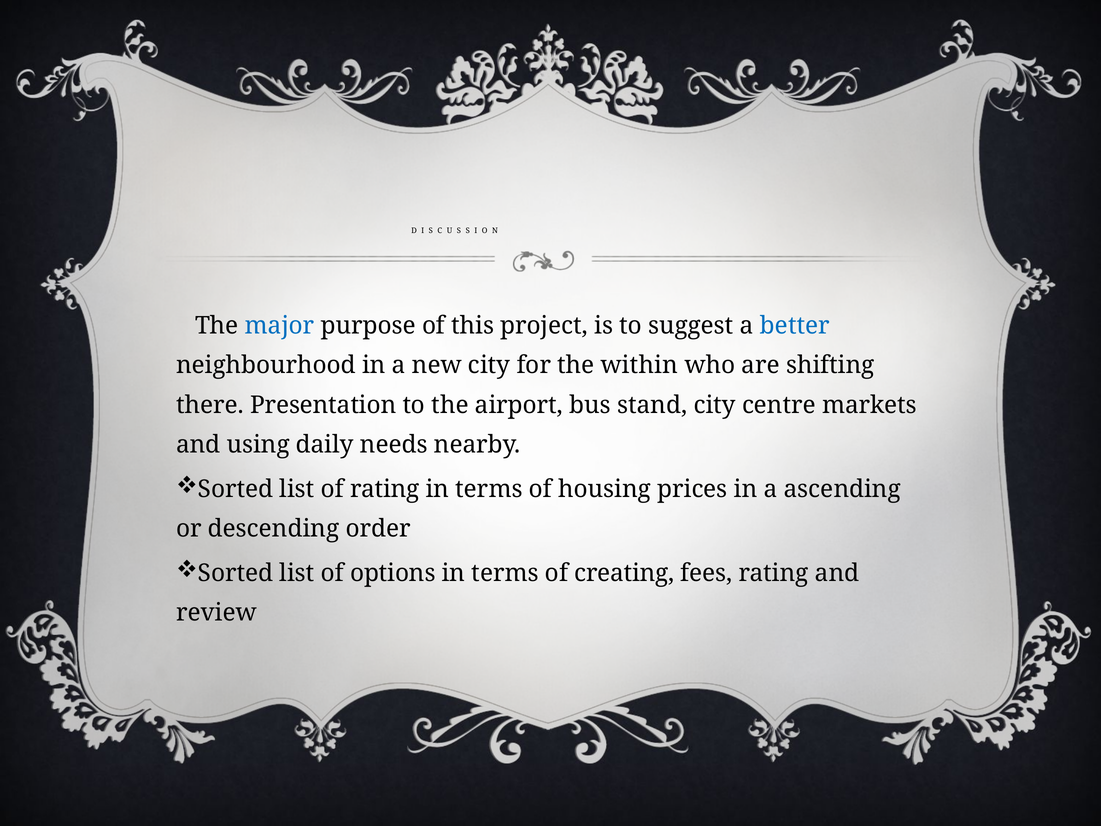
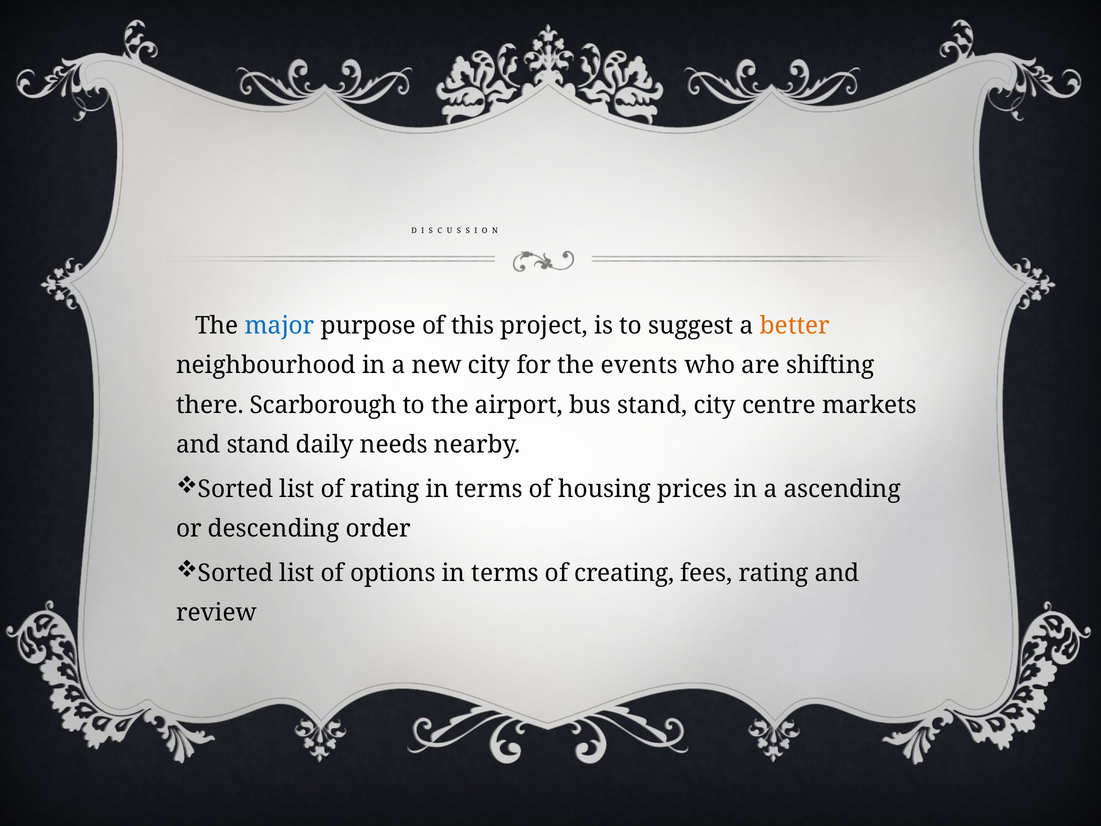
better colour: blue -> orange (795, 326)
within: within -> events (639, 365)
Presentation: Presentation -> Scarborough (323, 405)
and using: using -> stand (258, 444)
